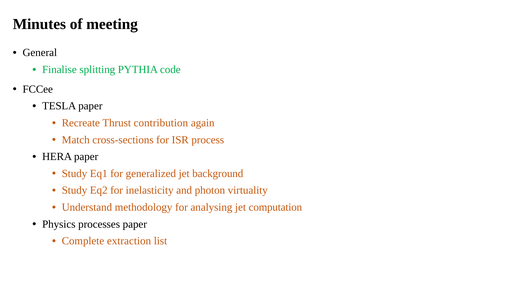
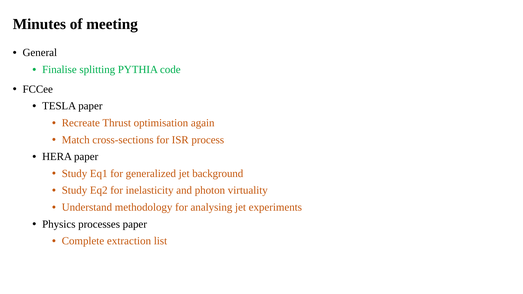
contribution: contribution -> optimisation (161, 123)
computation: computation -> experiments (275, 207)
